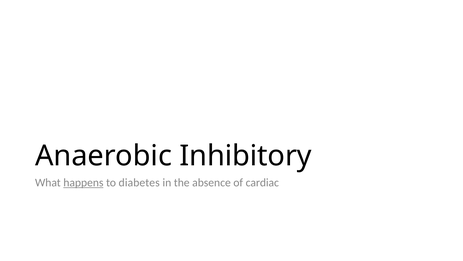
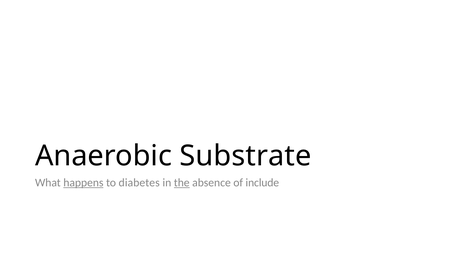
Inhibitory: Inhibitory -> Substrate (245, 156)
the underline: none -> present (182, 182)
cardiac: cardiac -> include (262, 182)
